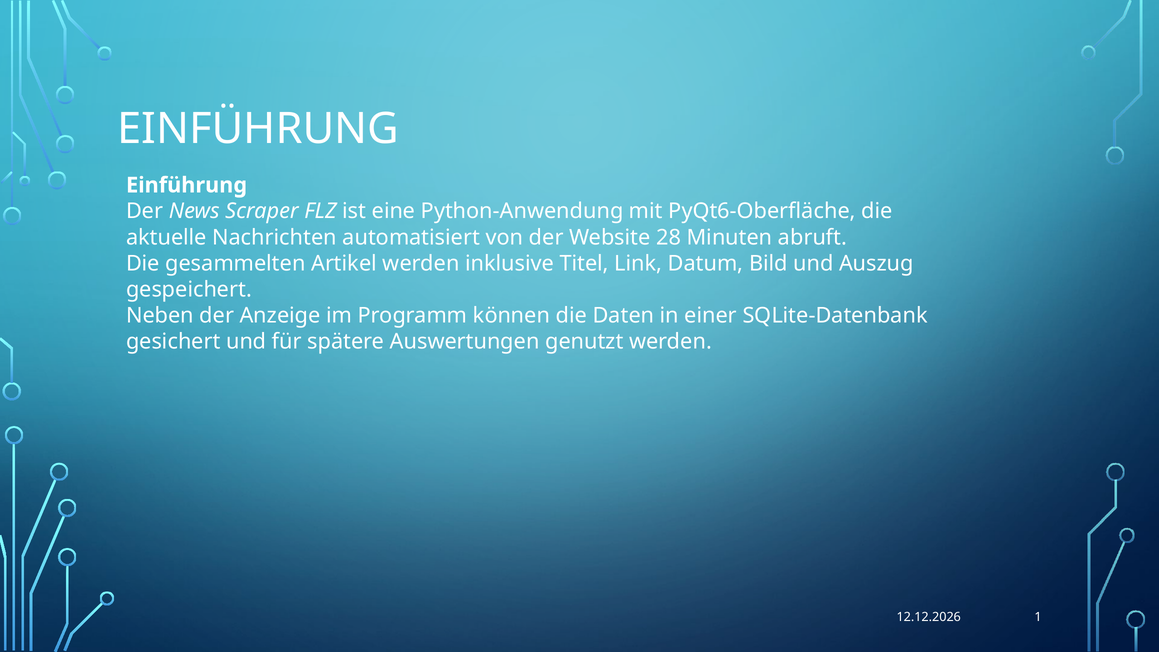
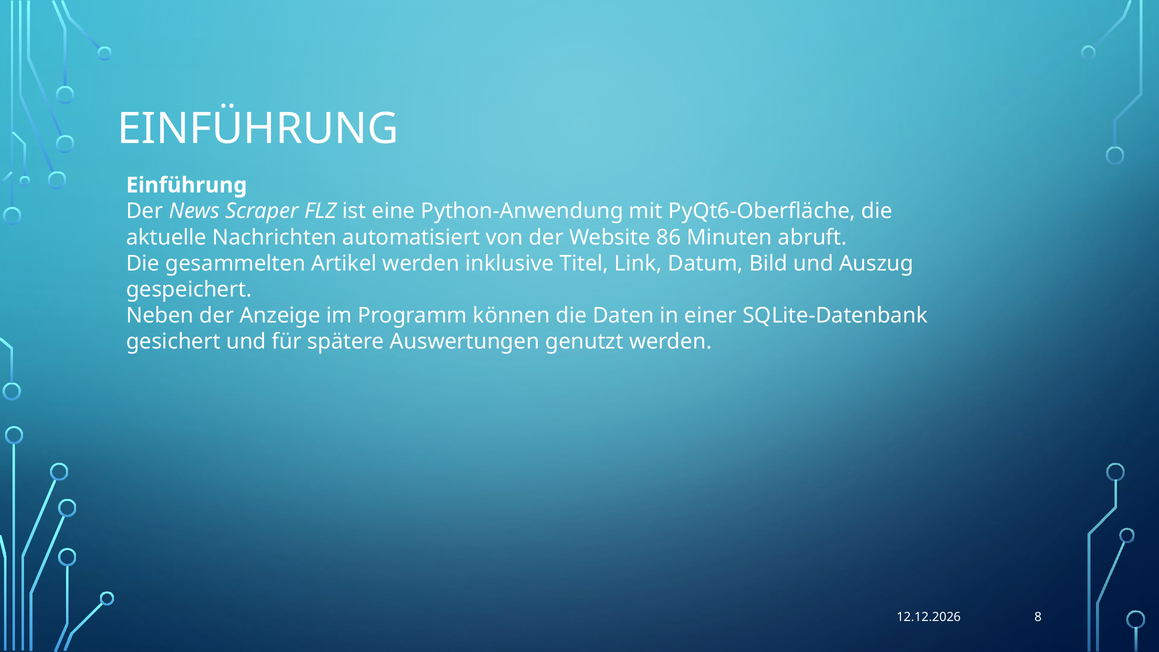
28: 28 -> 86 (669, 237)
1: 1 -> 8 (1038, 617)
